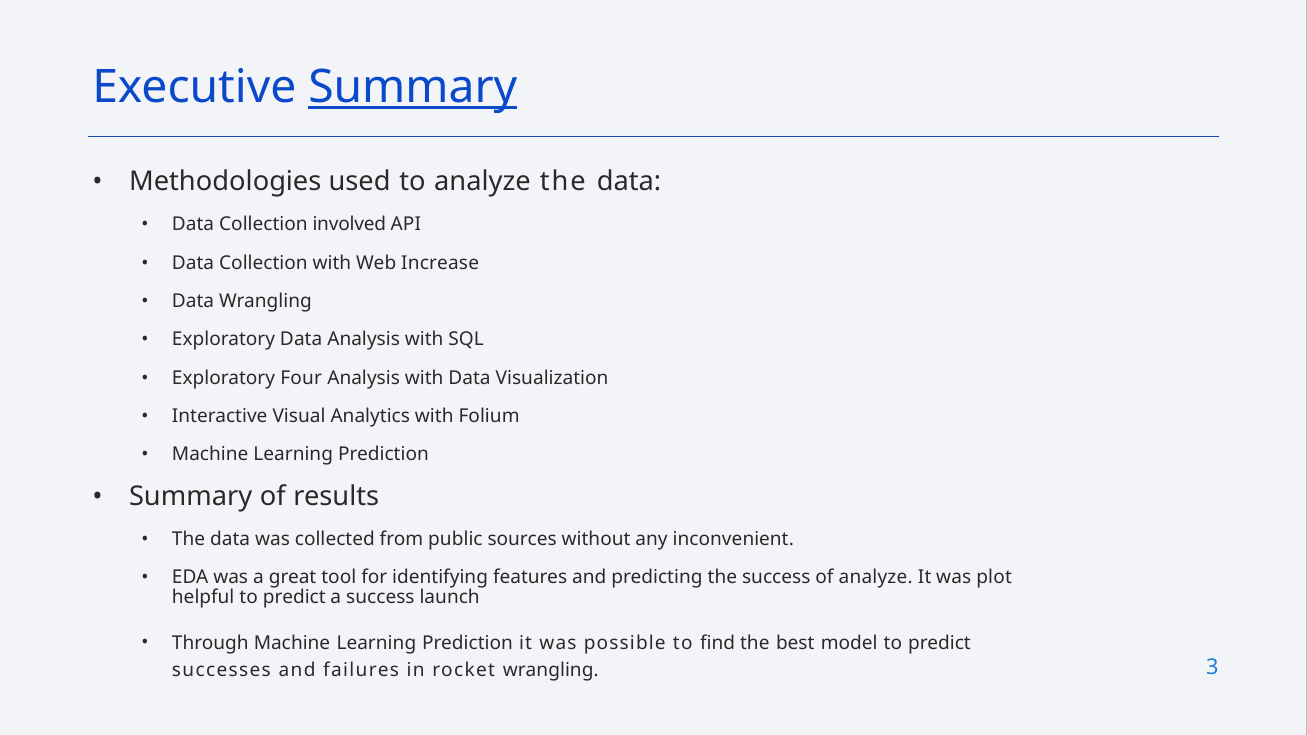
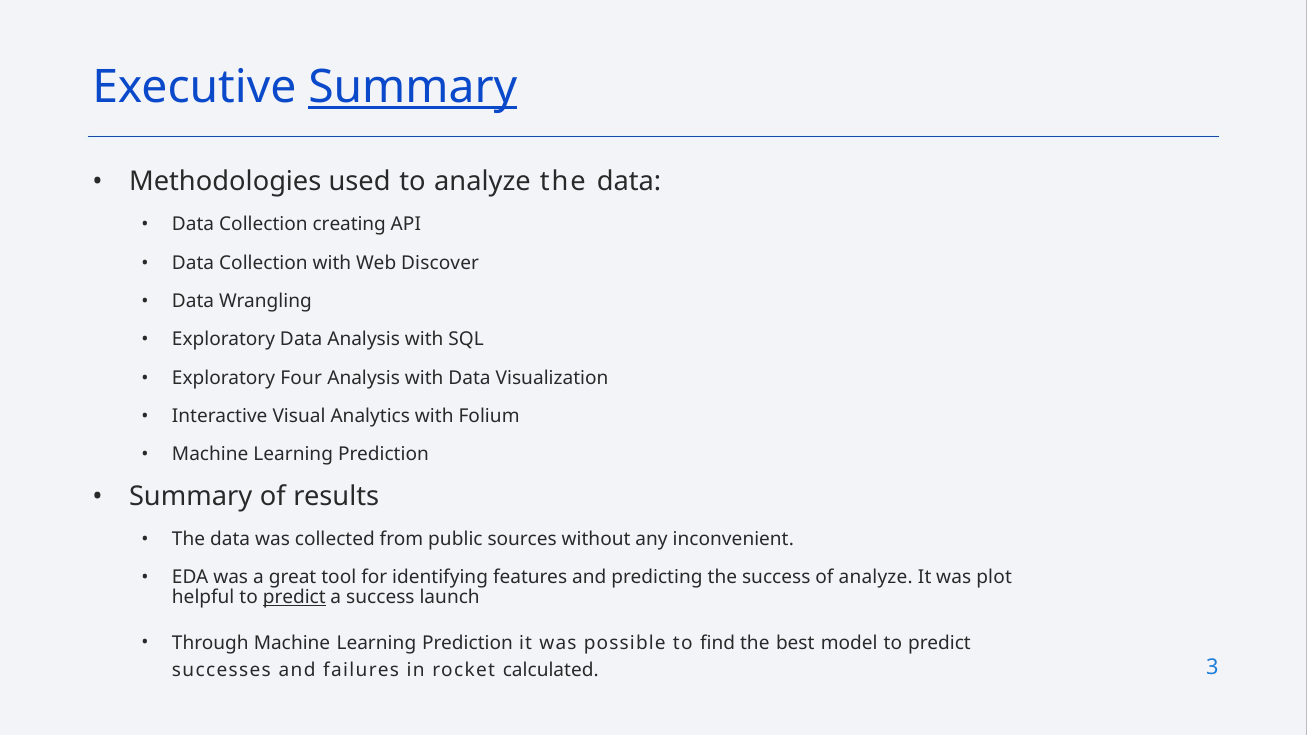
involved: involved -> creating (349, 224)
Increase: Increase -> Discover (440, 263)
predict underline: none -> present (294, 598)
rocket wrangling: wrangling -> calculated (551, 670)
